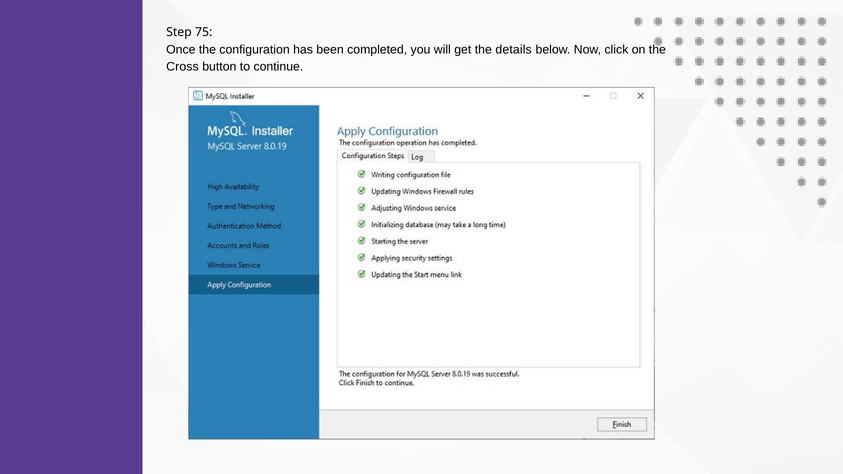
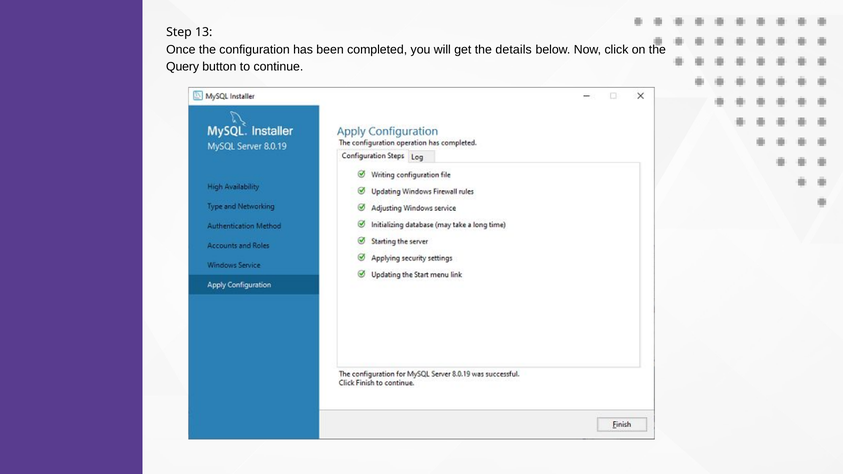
75: 75 -> 13 (204, 32)
Cross: Cross -> Query (183, 67)
